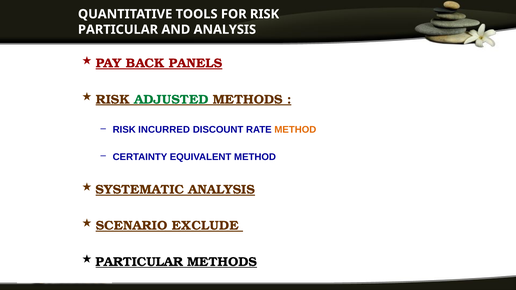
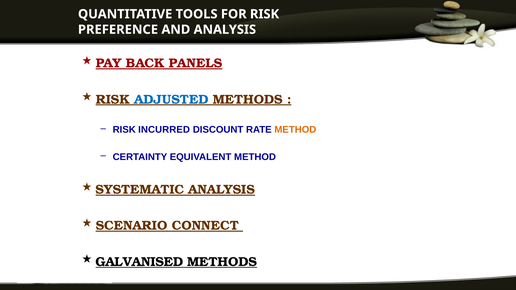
PARTICULAR: PARTICULAR -> PREFERENCE (118, 30)
ADJUSTED colour: green -> blue (171, 99)
EXCLUDE: EXCLUDE -> CONNECT (205, 226)
PARTICULAR: PARTICULAR -> GALVANISED (139, 262)
